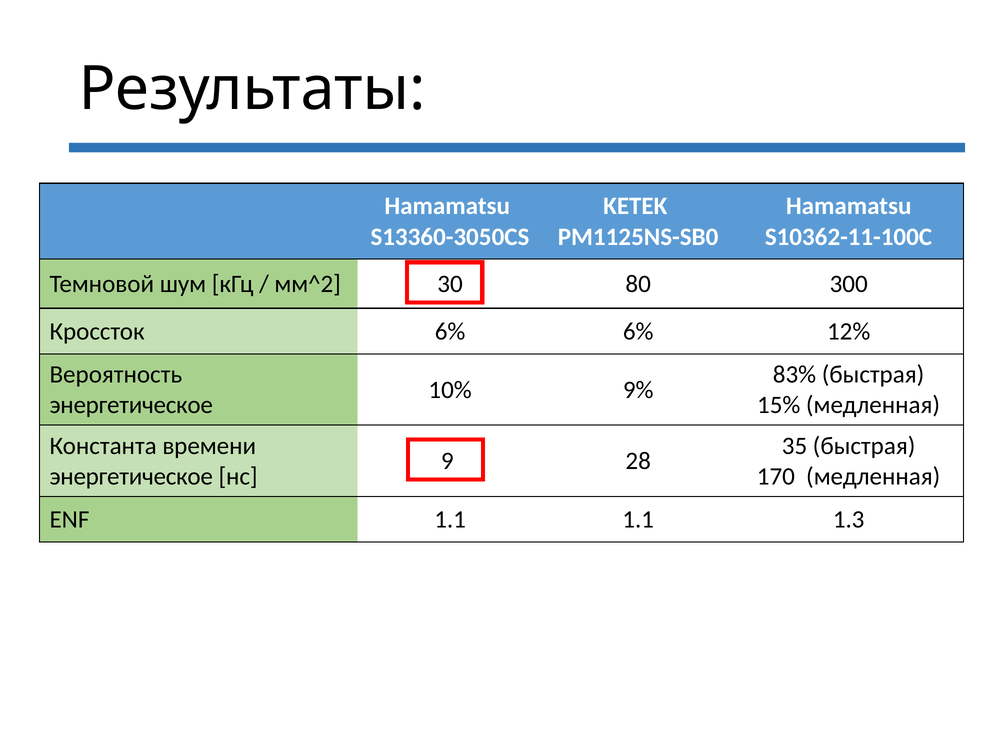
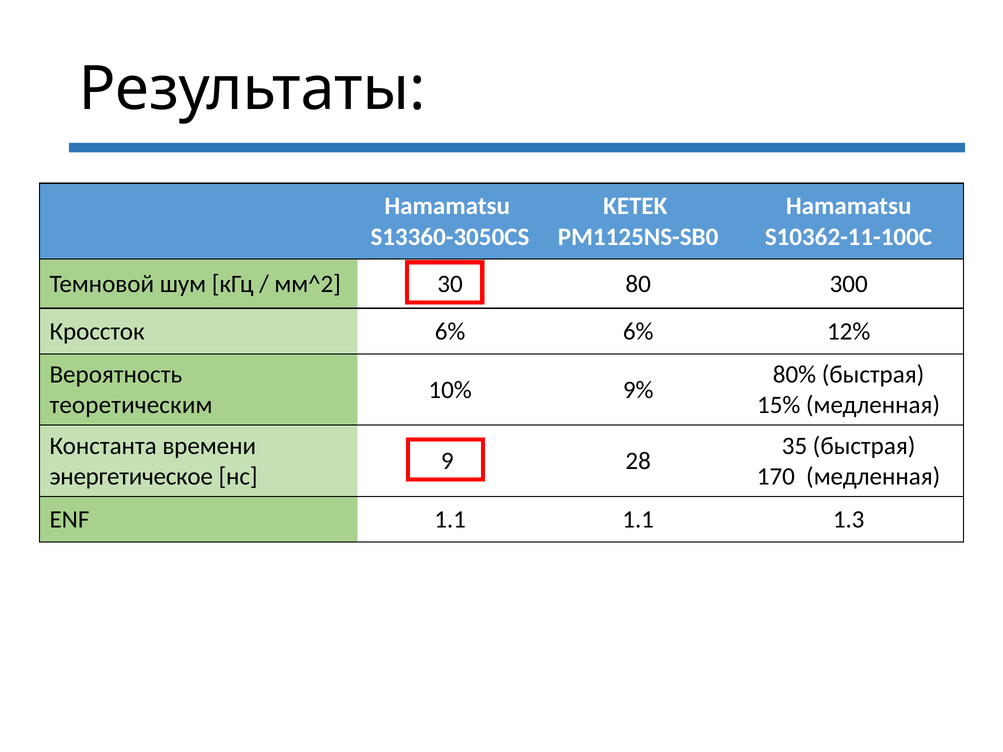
83%: 83% -> 80% (795, 375)
энергетическое: энергетическое -> теоретическим (131, 405)
